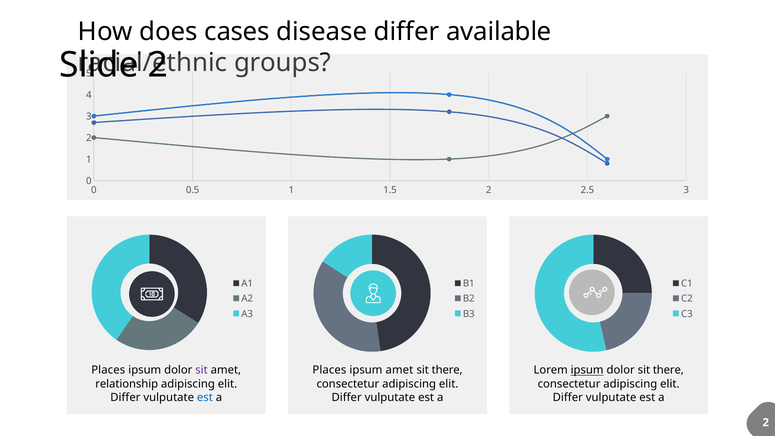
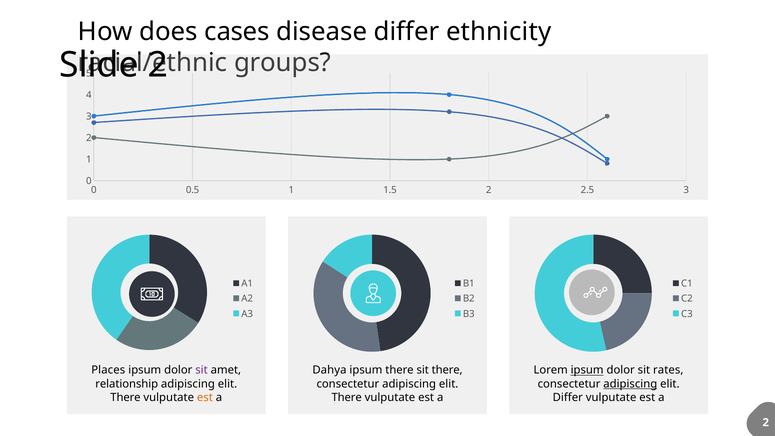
available: available -> ethnicity (499, 32)
Places: Places -> Dahya (329, 370)
ipsum amet: amet -> there (399, 370)
dolor sit there: there -> rates (668, 370)
adipiscing underline: none -> present (630, 384)
Differ: Differ -> There (125, 397)
est colour: blue -> orange (205, 397)
Differ: Differ -> There (347, 397)
